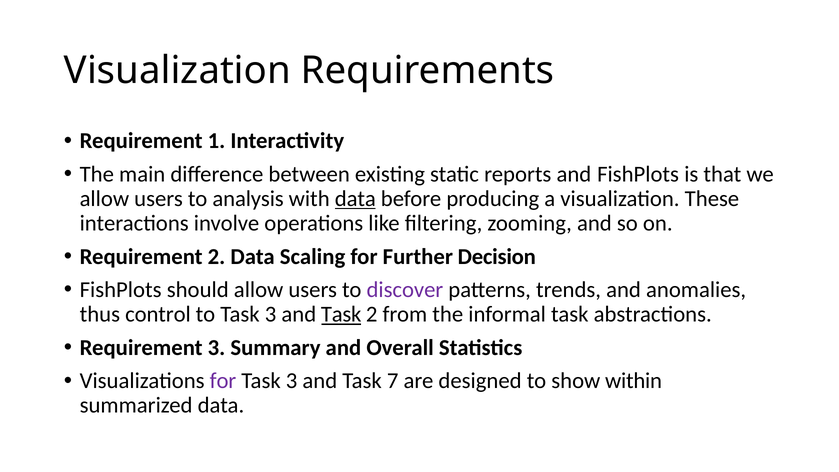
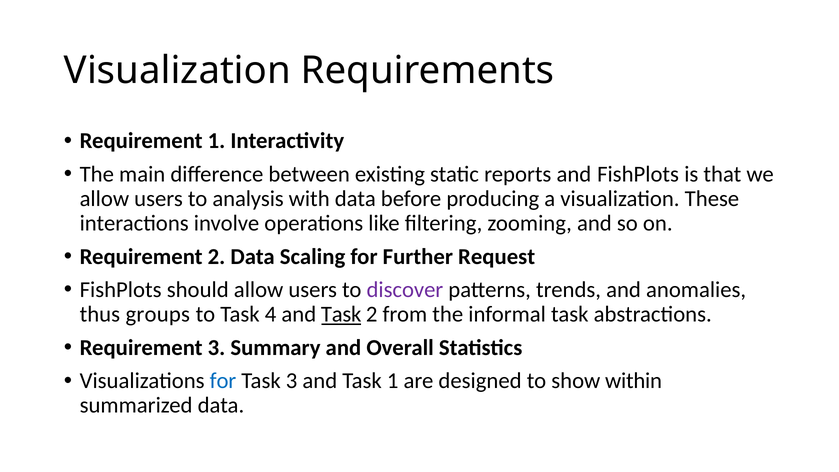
data underline: present -> none (355, 199)
Decision: Decision -> Request (497, 256)
control: control -> groups (158, 314)
to Task 3: 3 -> 4 (271, 314)
for colour: purple -> blue (223, 381)
Task 7: 7 -> 1 (393, 381)
